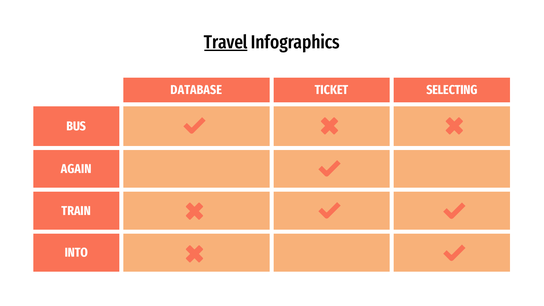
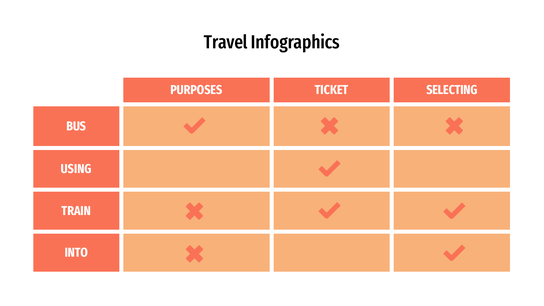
Travel underline: present -> none (226, 42)
DATABASE: DATABASE -> PURPOSES (196, 90)
AGAIN: AGAIN -> USING (76, 169)
